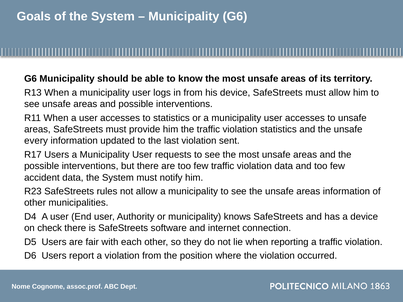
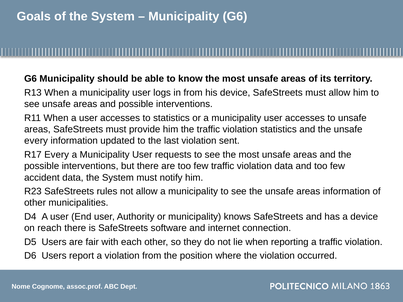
R17 Users: Users -> Every (57, 155)
check: check -> reach (50, 228)
